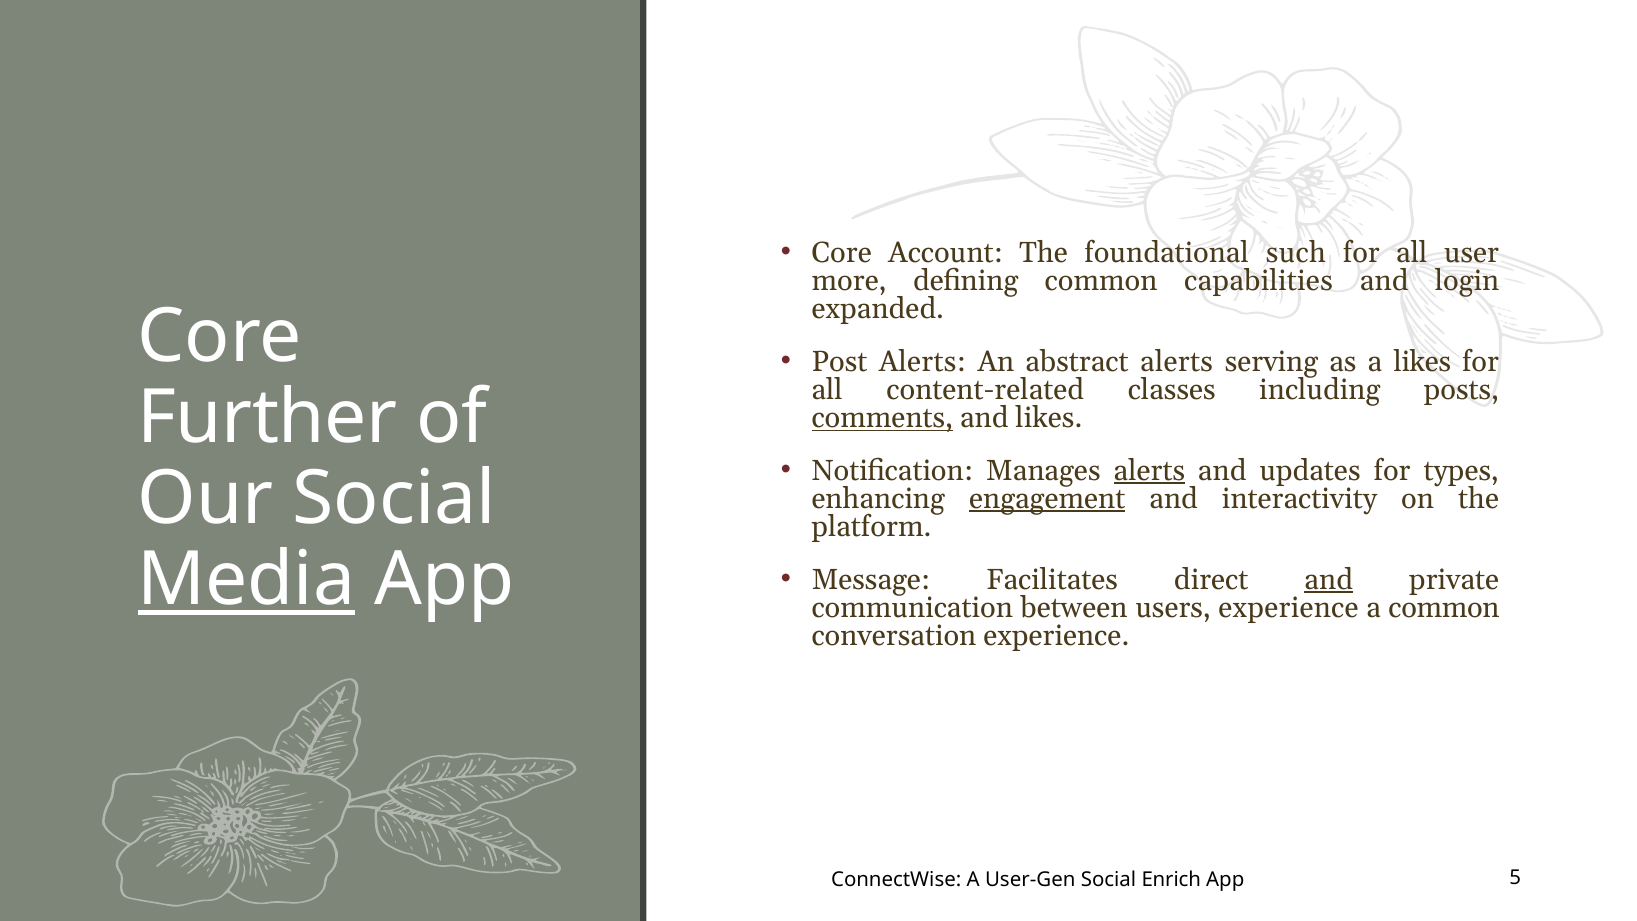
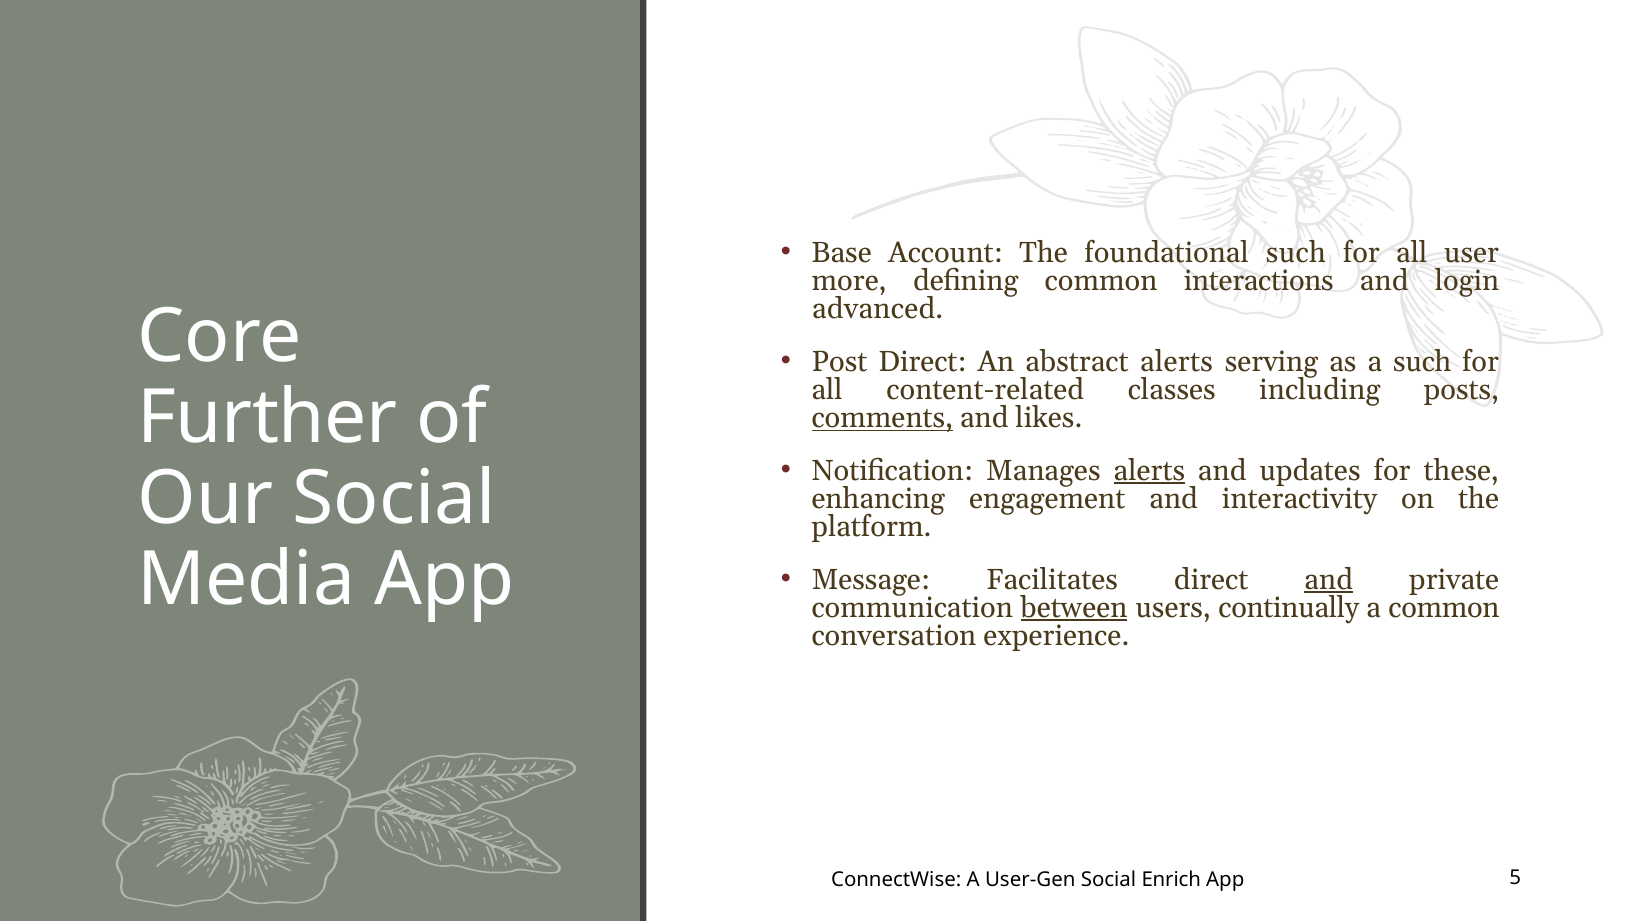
Core: Core -> Base (842, 252)
capabilities: capabilities -> interactions (1259, 281)
expanded: expanded -> advanced (878, 309)
Post Alerts: Alerts -> Direct (922, 361)
a likes: likes -> such (1422, 361)
types: types -> these (1461, 471)
engagement underline: present -> none (1047, 499)
Media underline: present -> none (246, 580)
between underline: none -> present (1074, 608)
users experience: experience -> continually (1289, 608)
